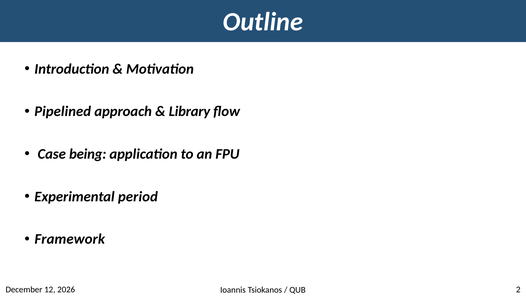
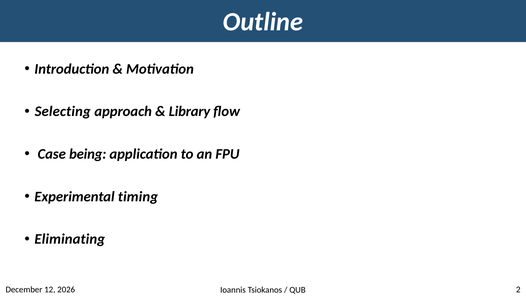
Pipelined: Pipelined -> Selecting (63, 111)
period: period -> timing (138, 196)
Framework: Framework -> Eliminating (70, 239)
